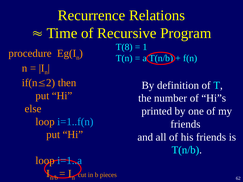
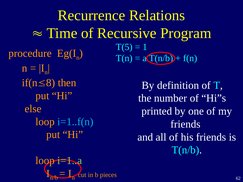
T(8: T(8 -> T(5 (124, 47)
2: 2 -> 8 (51, 83)
i=1..a colour: light blue -> light green (70, 161)
